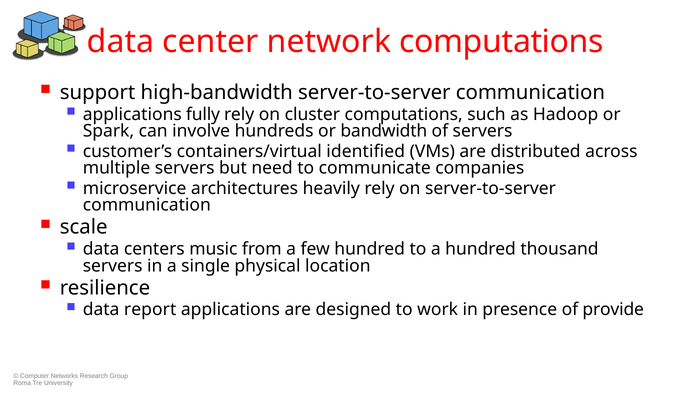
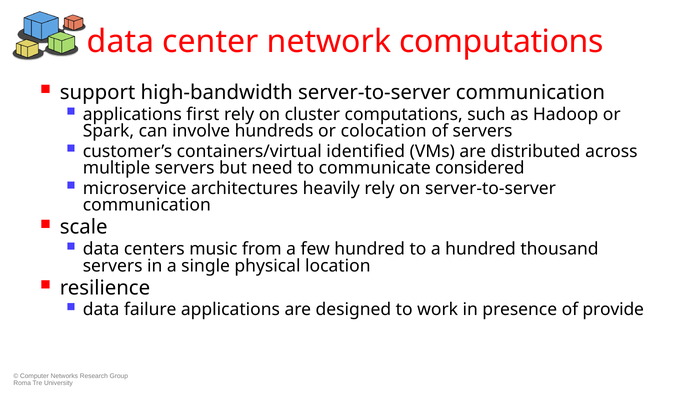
fully: fully -> first (203, 114)
bandwidth: bandwidth -> colocation (384, 131)
companies: companies -> considered (480, 168)
report: report -> failure (150, 310)
